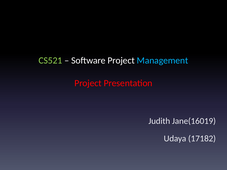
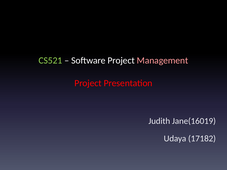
Management colour: light blue -> pink (163, 61)
